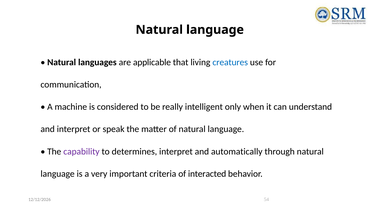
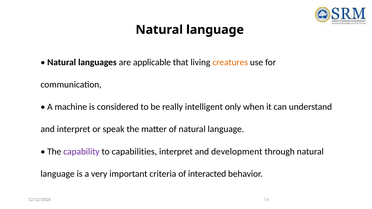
creatures colour: blue -> orange (230, 62)
determines: determines -> capabilities (134, 152)
automatically: automatically -> development (237, 152)
